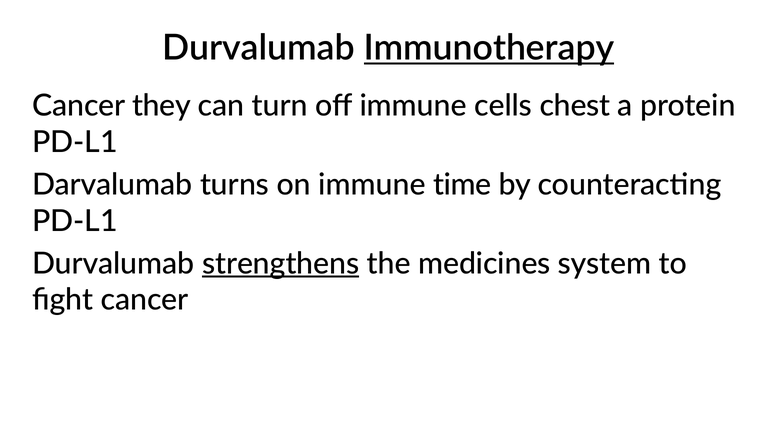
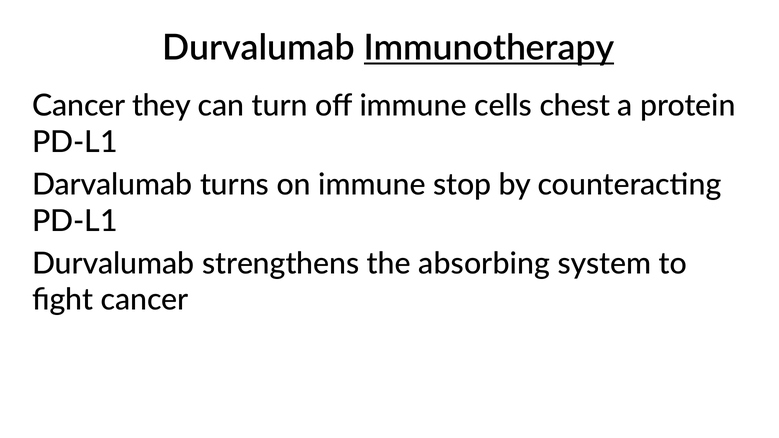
time: time -> stop (462, 185)
strengthens underline: present -> none (281, 264)
medicines: medicines -> absorbing (484, 264)
